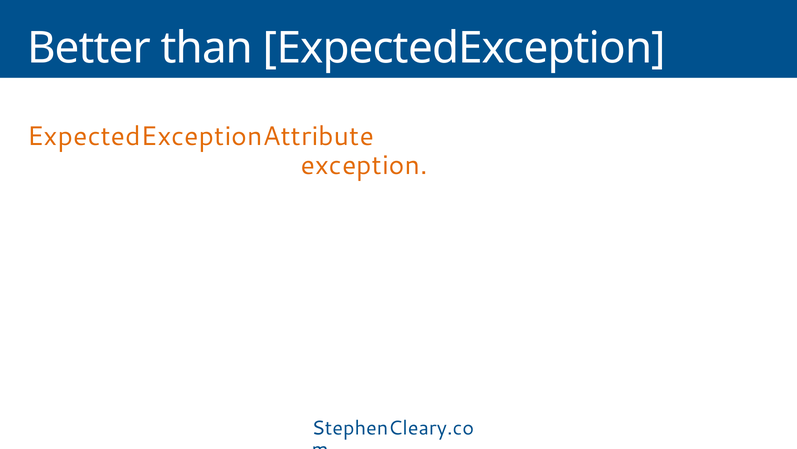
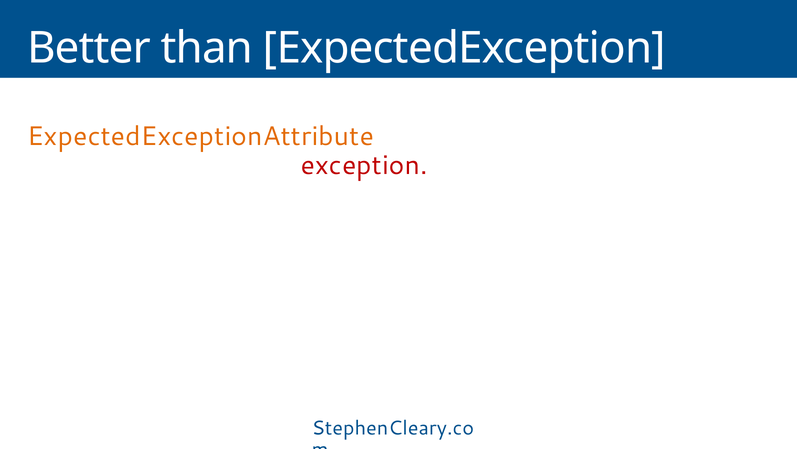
exception colour: orange -> red (364, 165)
